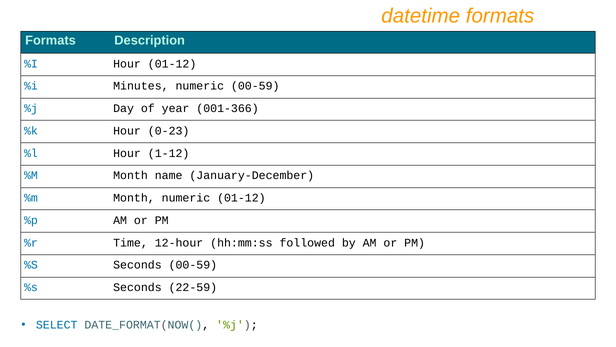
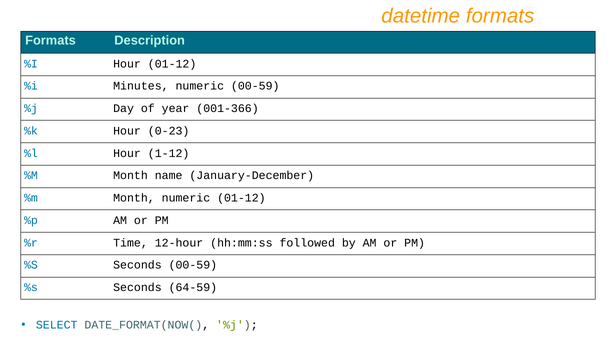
22-59: 22-59 -> 64-59 (193, 287)
